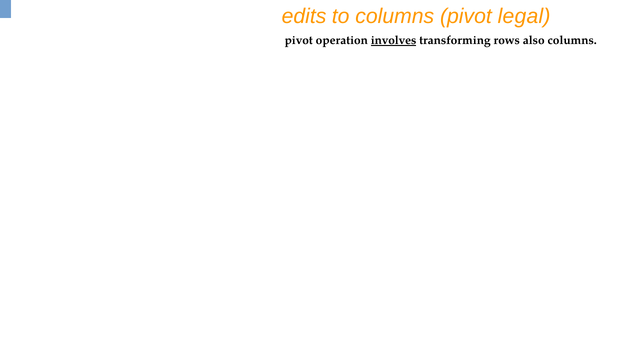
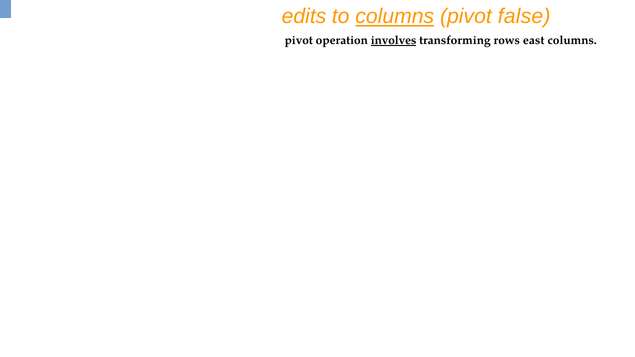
columns underline: none -> present (395, 17)
legal: legal -> false (524, 17)
also: also -> east (534, 41)
